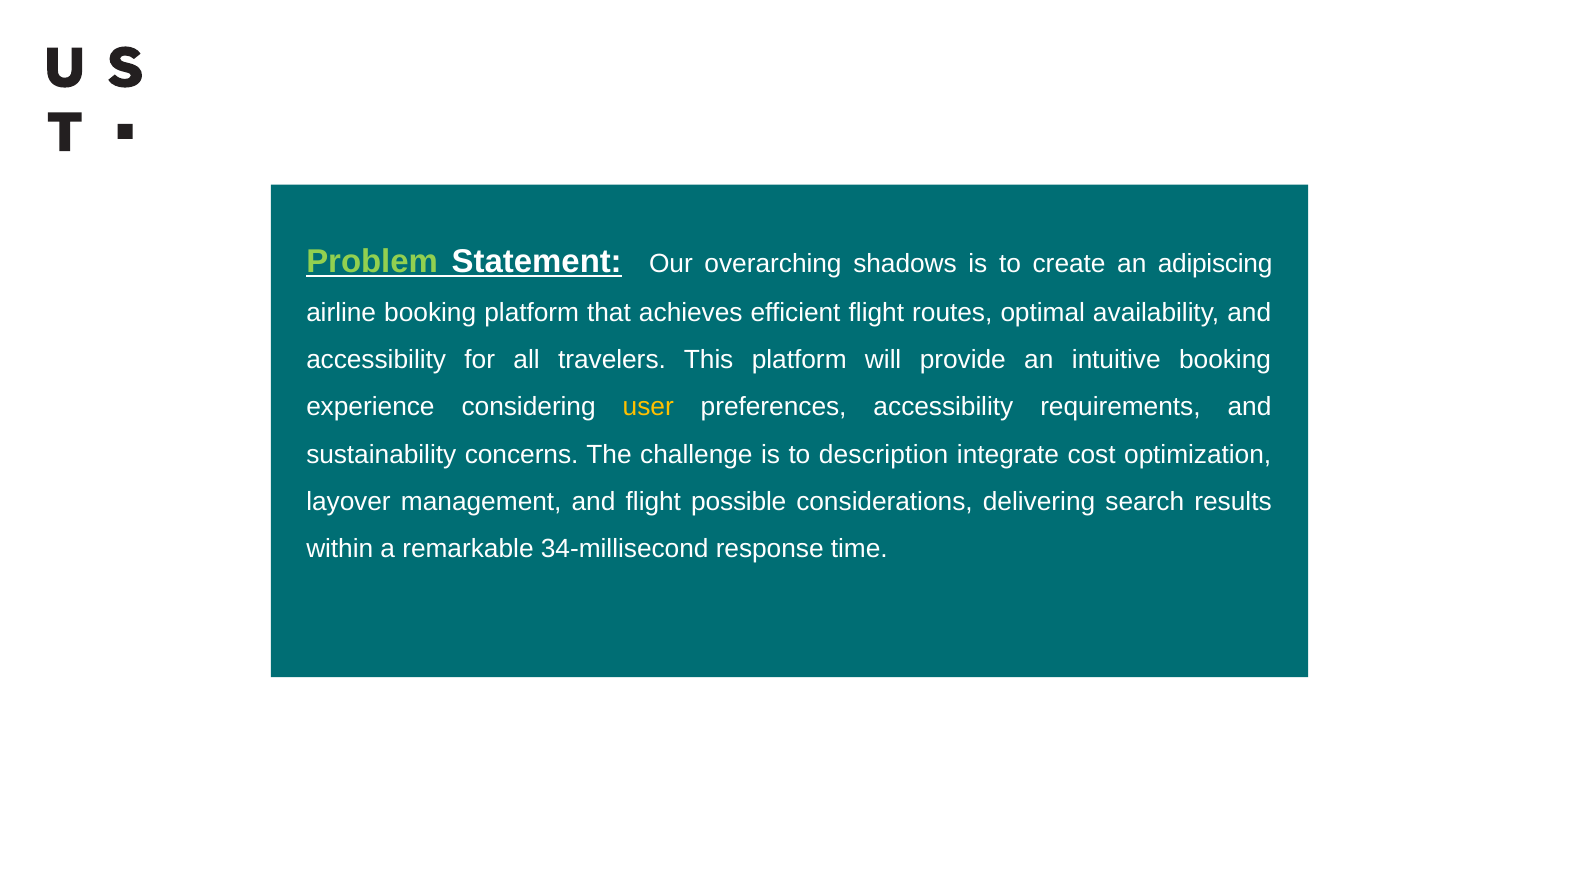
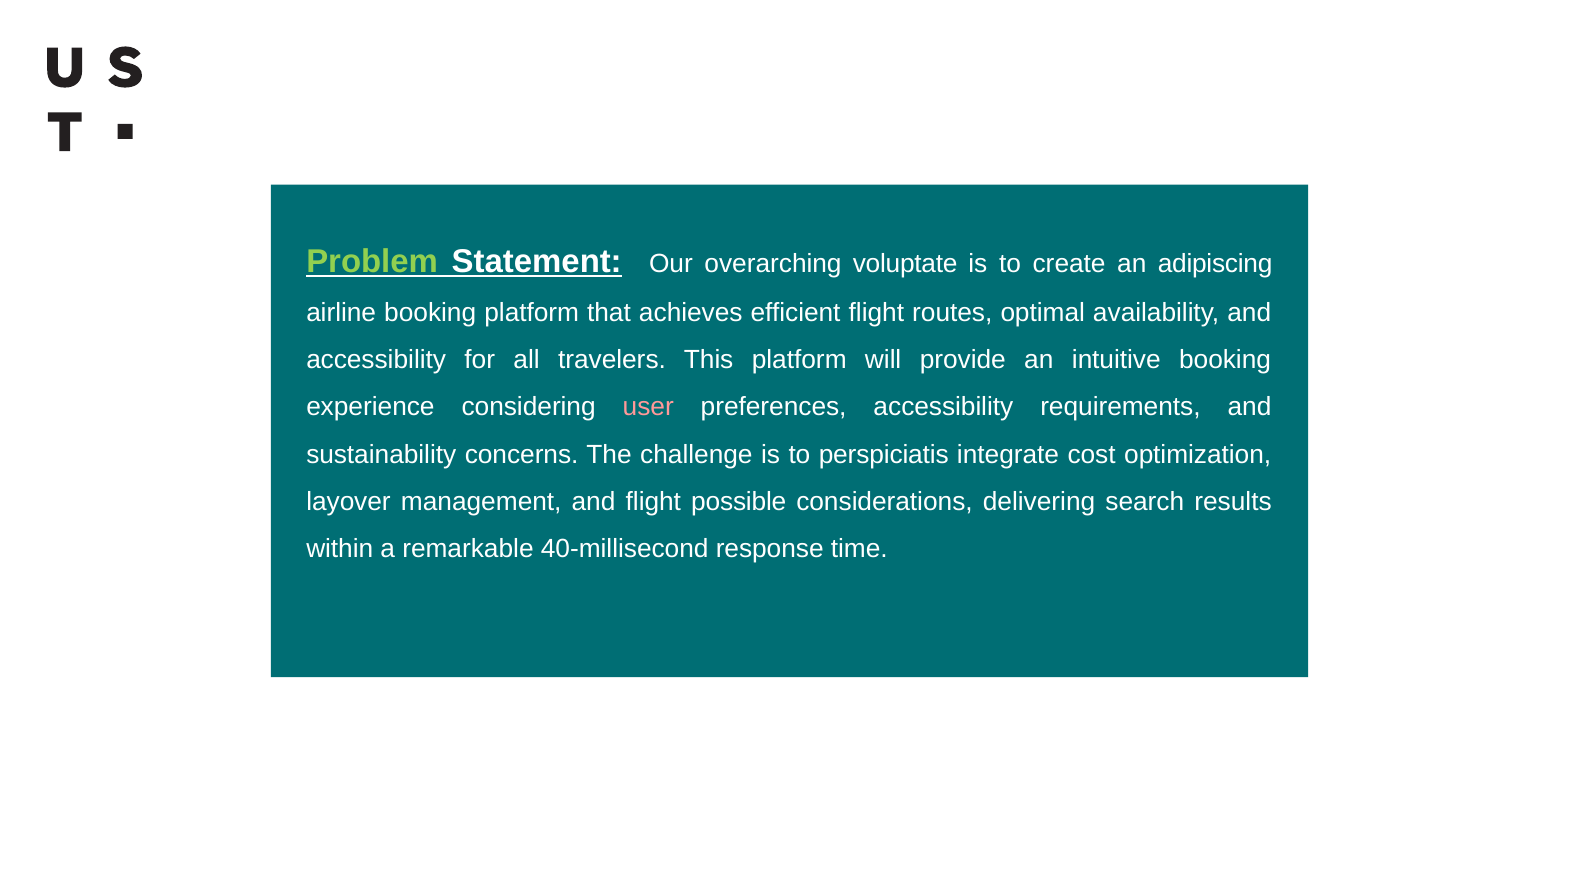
shadows: shadows -> voluptate (905, 264)
user colour: yellow -> pink (648, 407)
description: description -> perspiciatis (884, 455)
34-millisecond: 34-millisecond -> 40-millisecond (625, 549)
